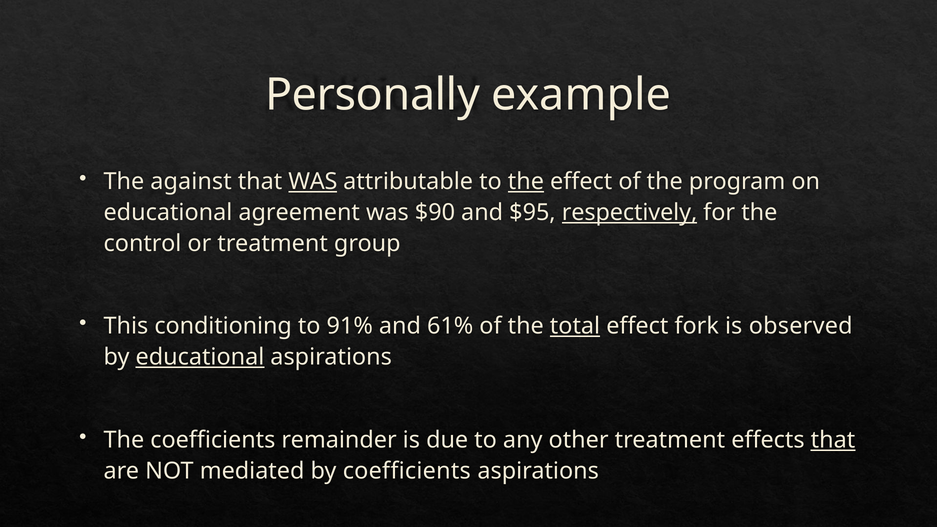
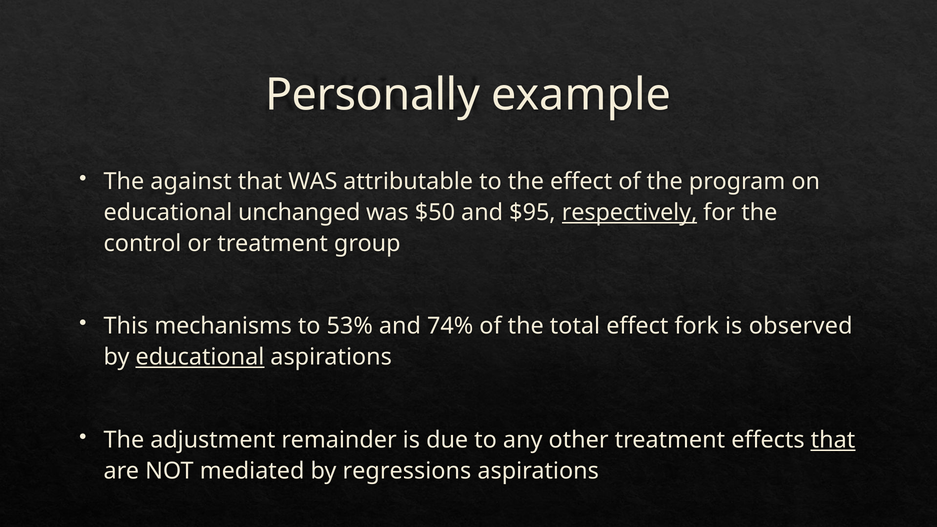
WAS underline: present -> none (313, 182)
the underline: present -> none (526, 182)
agreement: agreement -> unchanged (299, 212)
$90: $90 -> $50 (435, 212)
conditioning: conditioning -> mechanisms (223, 326)
91%: 91% -> 53% (350, 326)
61%: 61% -> 74% (450, 326)
total underline: present -> none (575, 326)
The coefficients: coefficients -> adjustment (213, 440)
by coefficients: coefficients -> regressions (407, 471)
